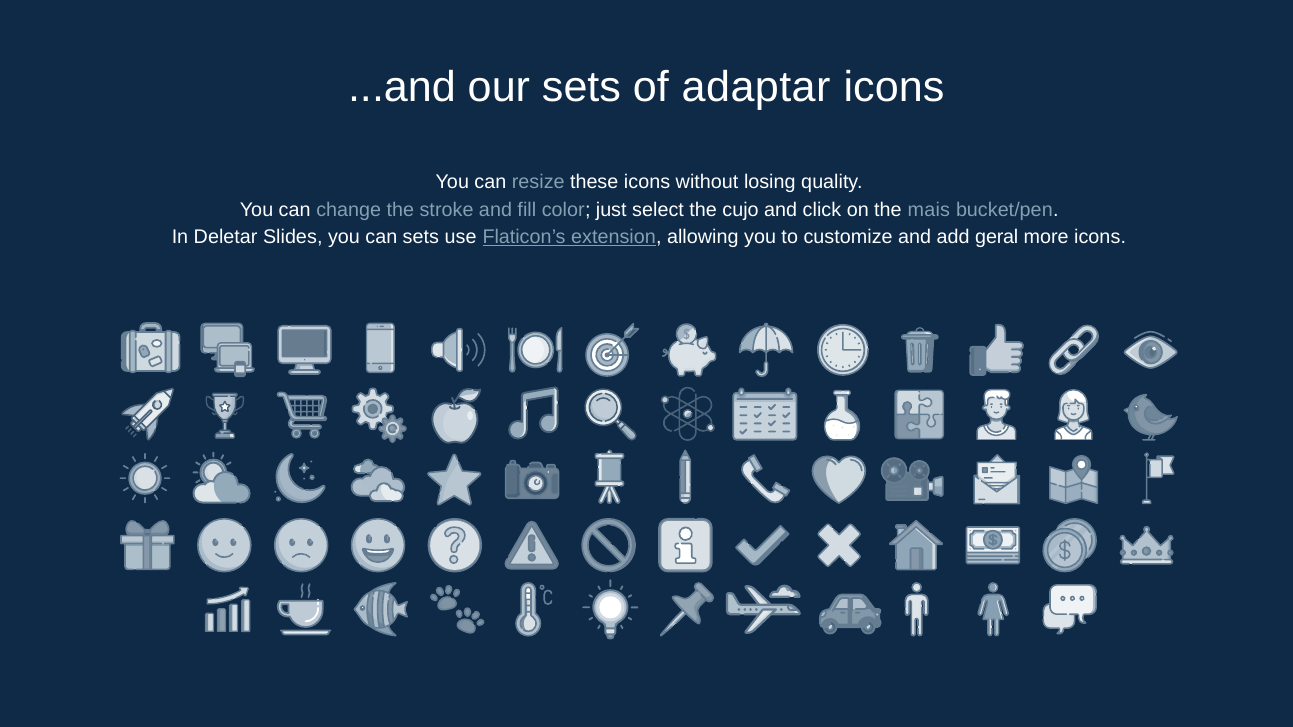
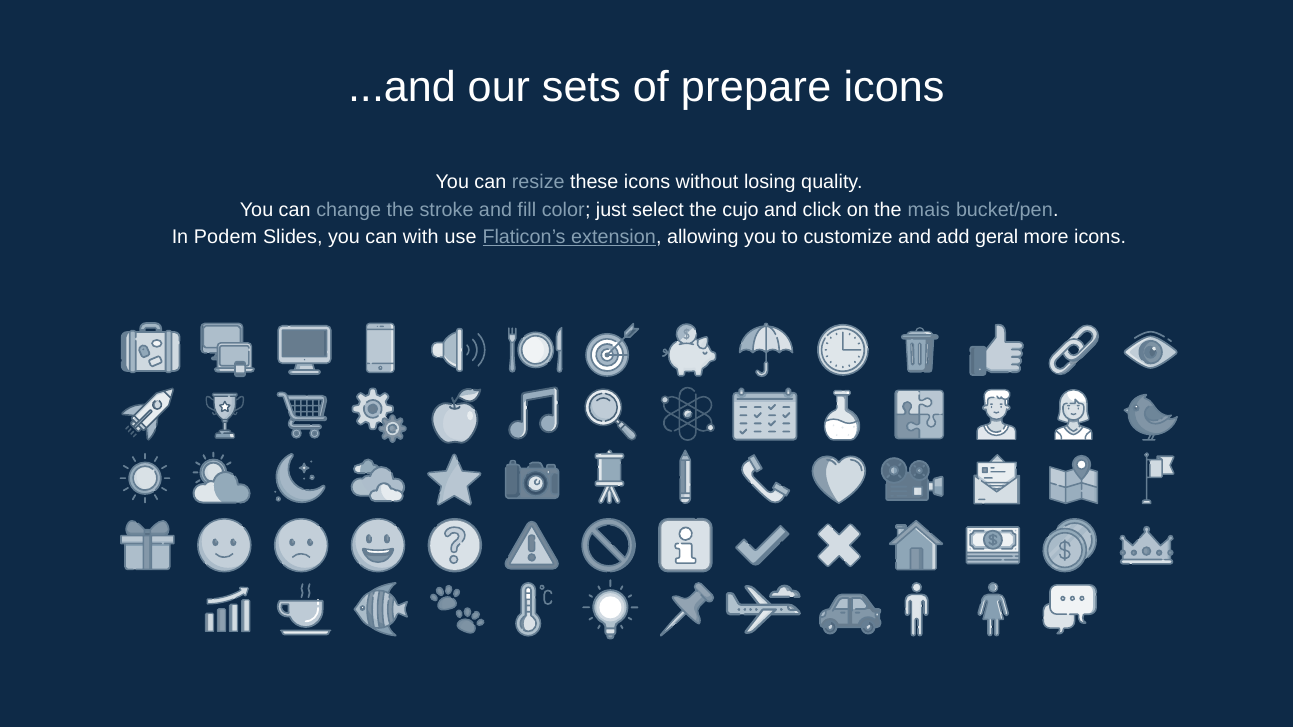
adaptar: adaptar -> prepare (756, 88)
Deletar: Deletar -> Podem (226, 237)
can sets: sets -> with (421, 237)
